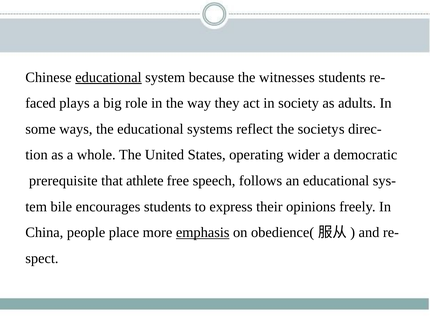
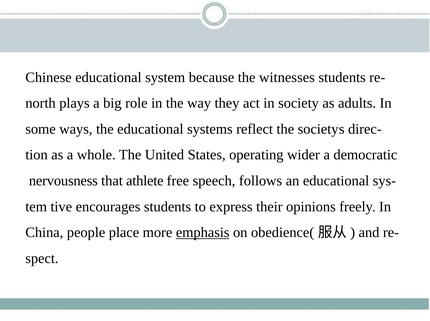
educational underline: present -> none (108, 78)
faced: faced -> north (41, 103)
prerequisite: prerequisite -> nervousness (63, 181)
bile: bile -> tive (61, 207)
